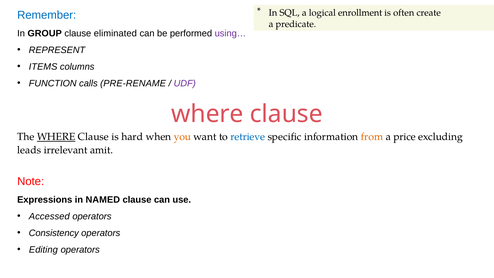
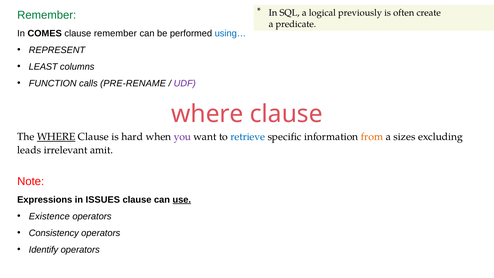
enrollment: enrollment -> previously (360, 13)
Remember colour: blue -> green (47, 15)
GROUP: GROUP -> COMES (45, 33)
clause eliminated: eliminated -> remember (115, 33)
using… colour: purple -> blue (230, 33)
ITEMS: ITEMS -> LEAST (43, 67)
you colour: orange -> purple (183, 137)
price: price -> sizes (405, 137)
NAMED: NAMED -> ISSUES (103, 200)
use underline: none -> present (182, 200)
Accessed: Accessed -> Existence (49, 216)
Editing: Editing -> Identify (43, 250)
